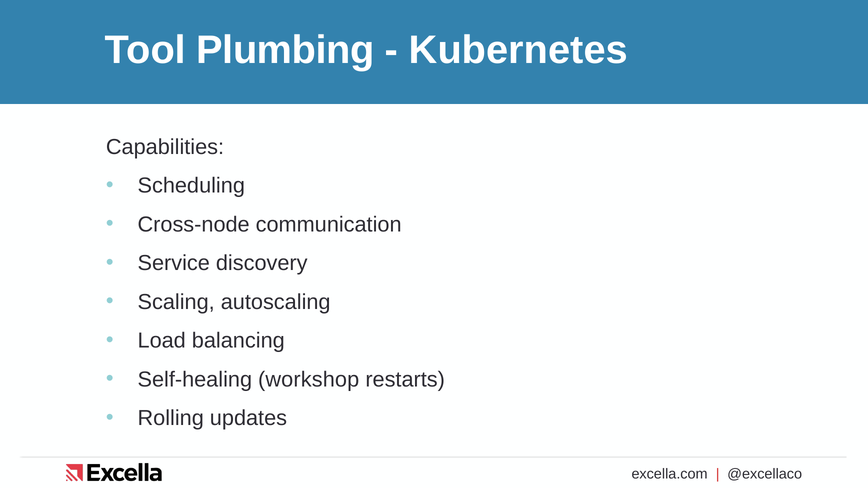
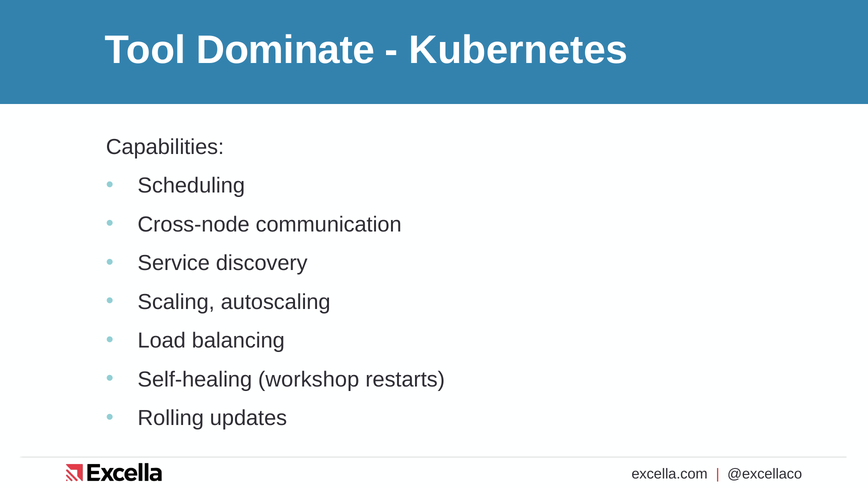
Plumbing: Plumbing -> Dominate (285, 50)
